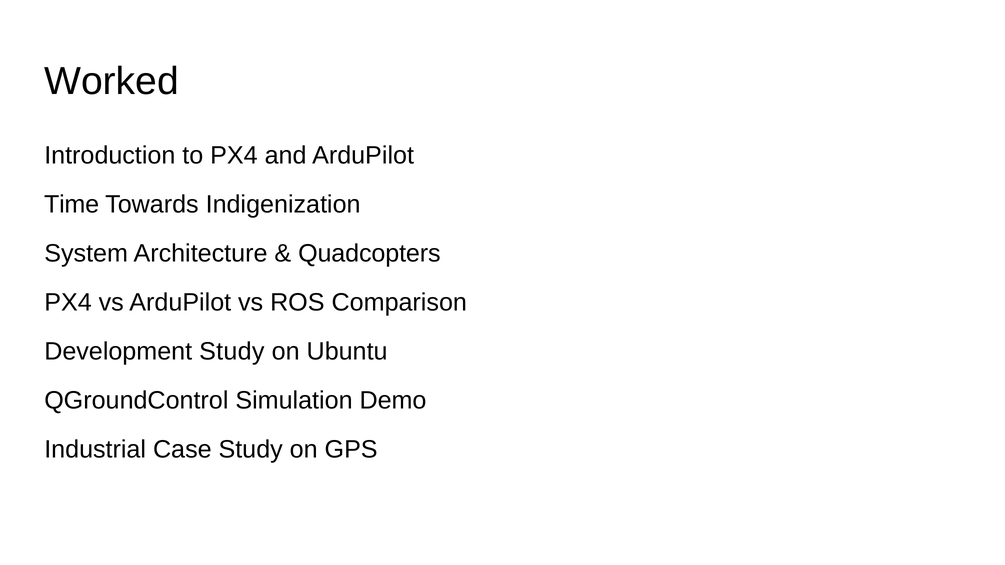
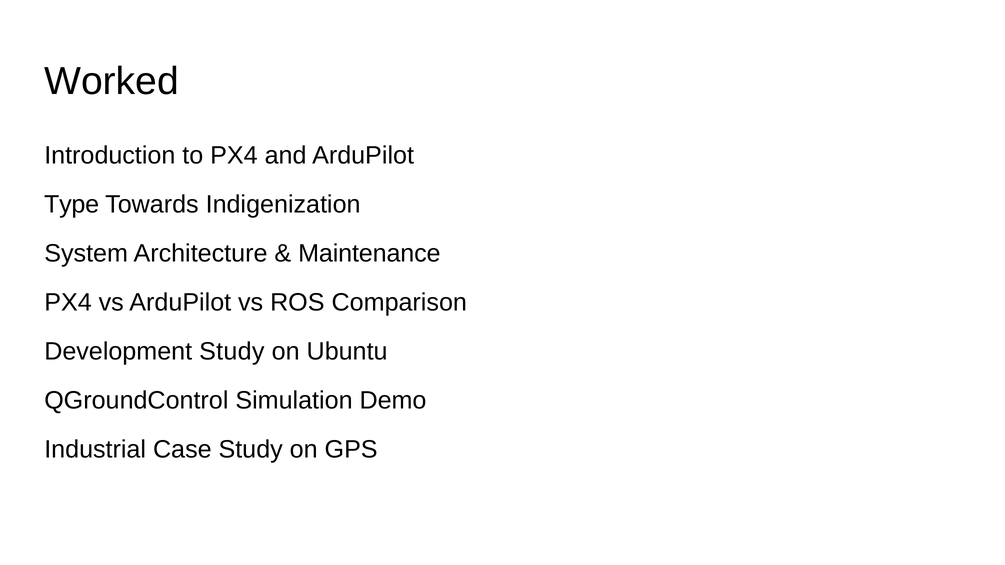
Time: Time -> Type (72, 204)
Quadcopters: Quadcopters -> Maintenance (369, 254)
